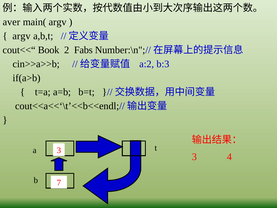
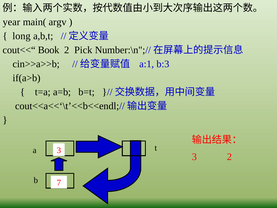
aver: aver -> year (11, 22)
argv: argv -> long (21, 36)
Fabs: Fabs -> Pick (83, 50)
a:2: a:2 -> a:1 (147, 64)
3 4: 4 -> 2 (229, 157)
